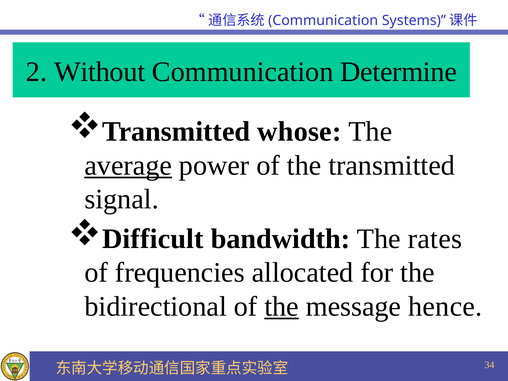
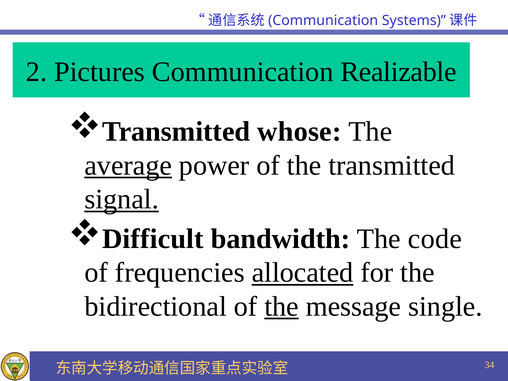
Without: Without -> Pictures (100, 72)
Determine: Determine -> Realizable (398, 72)
signal underline: none -> present (122, 199)
rates: rates -> code (435, 239)
allocated underline: none -> present (303, 273)
hence: hence -> single (445, 306)
